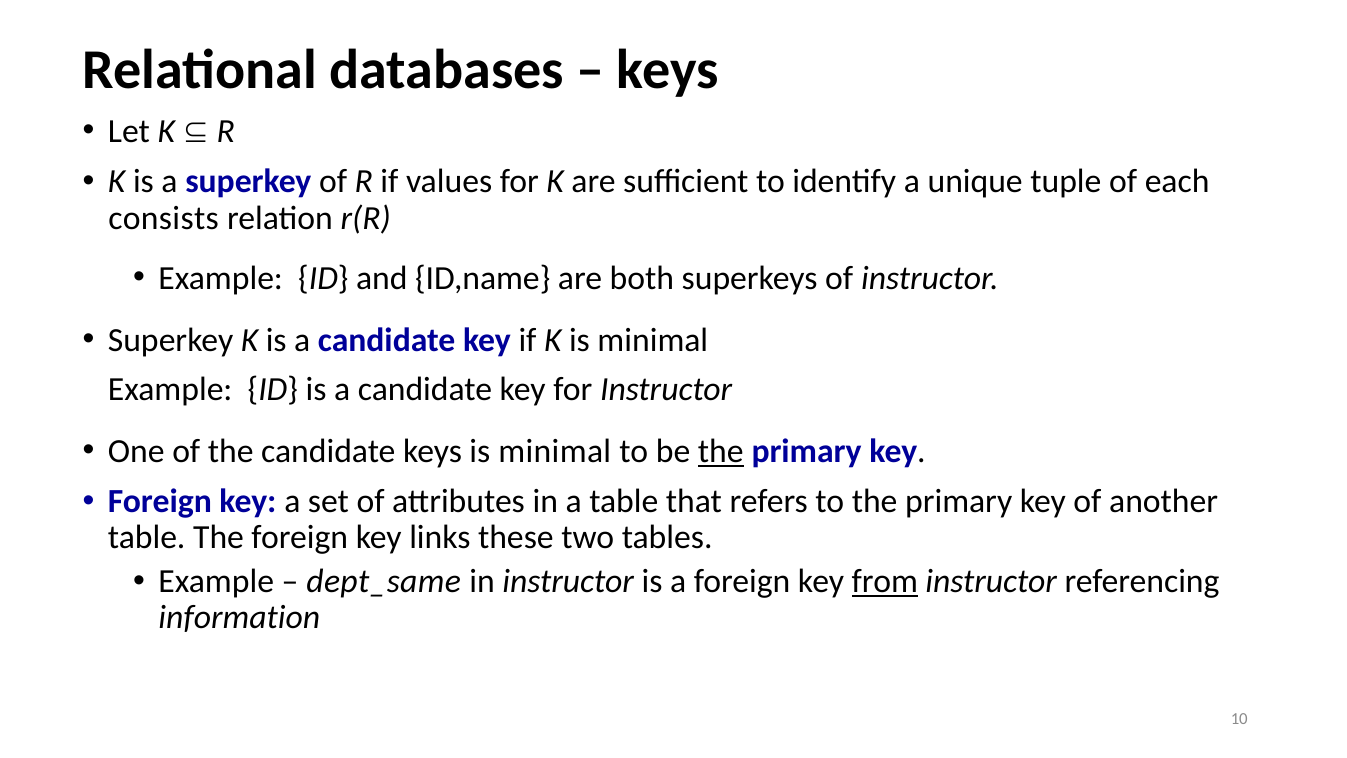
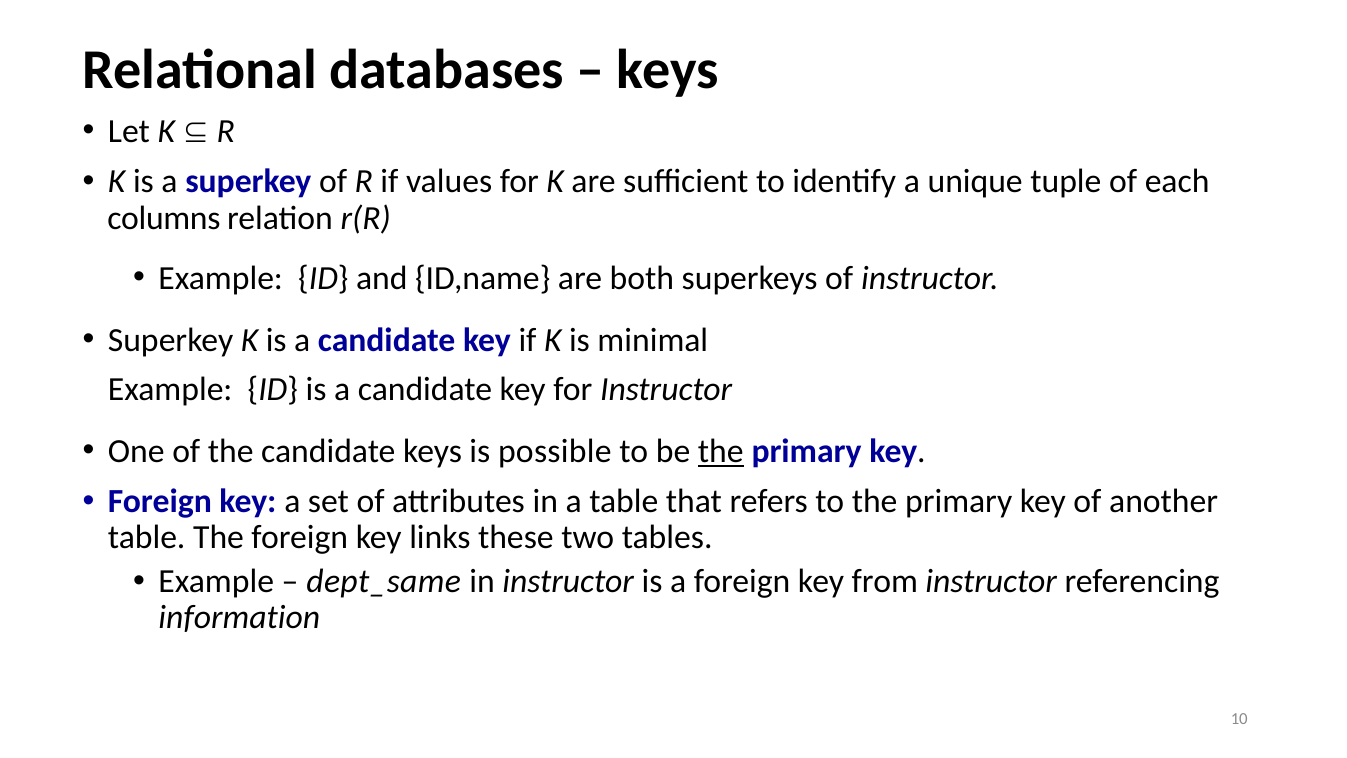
consists: consists -> columns (164, 218)
keys is minimal: minimal -> possible (555, 451)
from underline: present -> none (885, 581)
